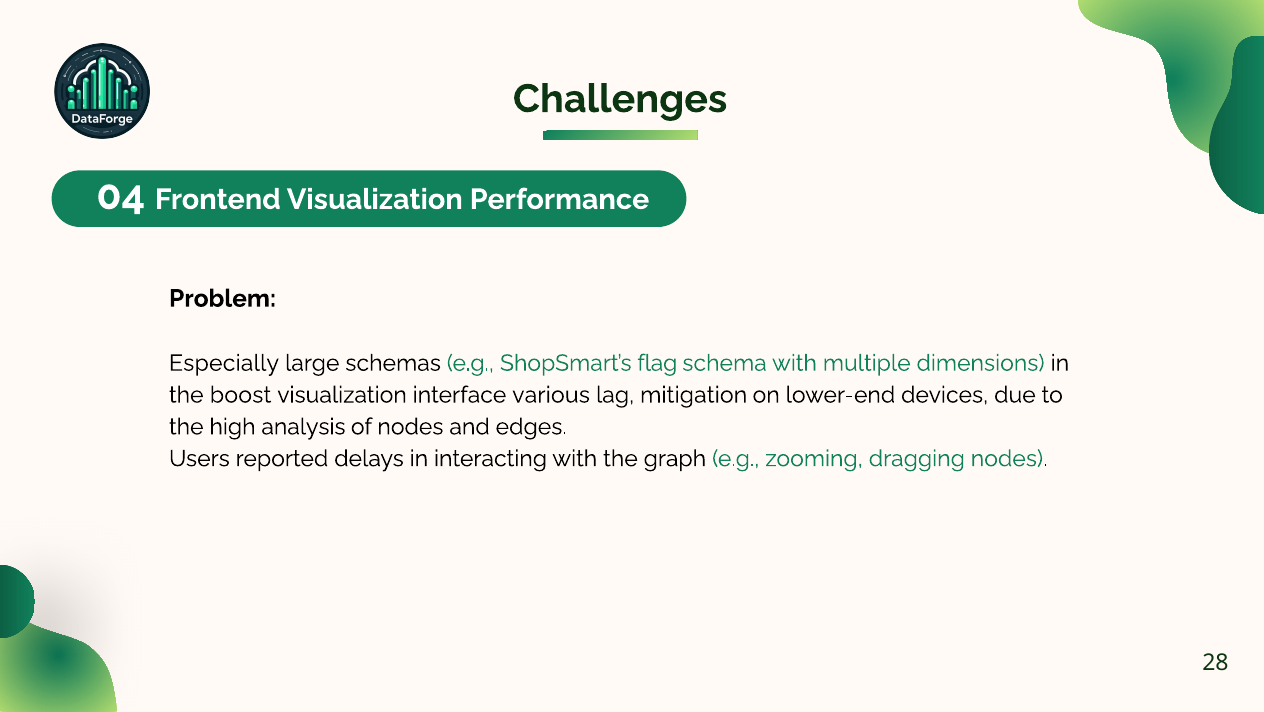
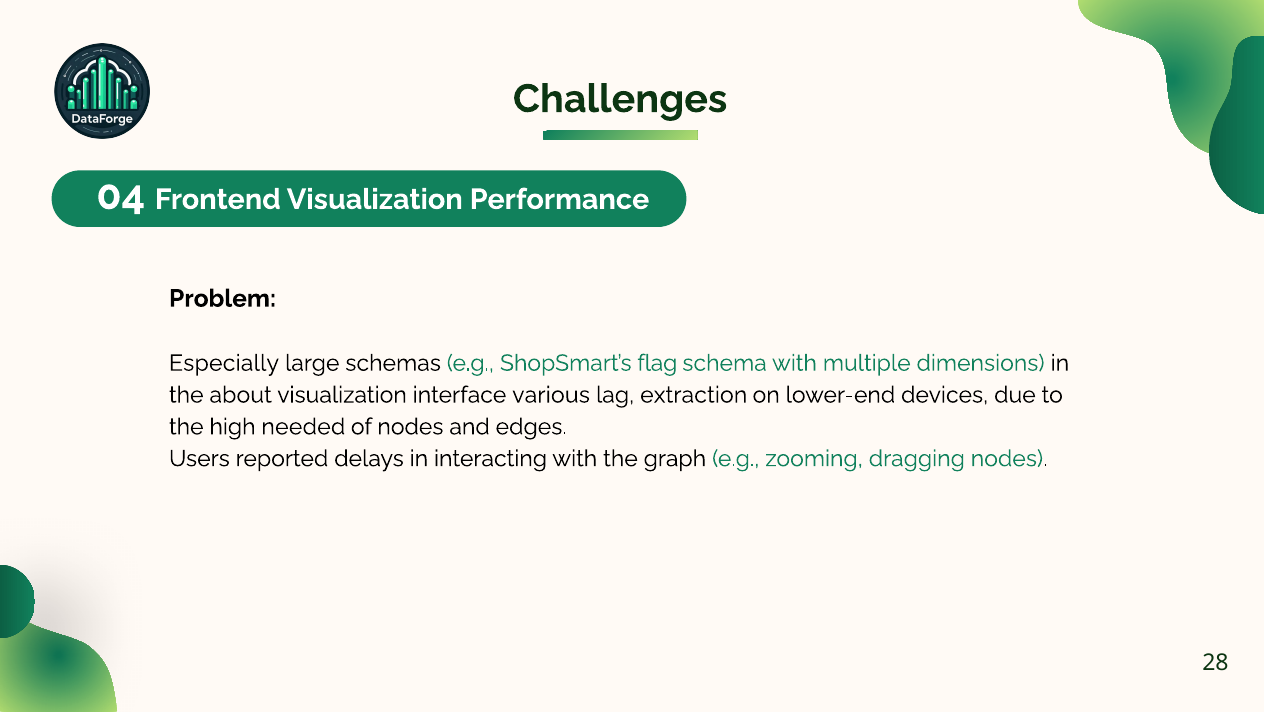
boost: boost -> about (241, 395)
mitigation: mitigation -> extraction (694, 395)
analysis: analysis -> needed (303, 427)
